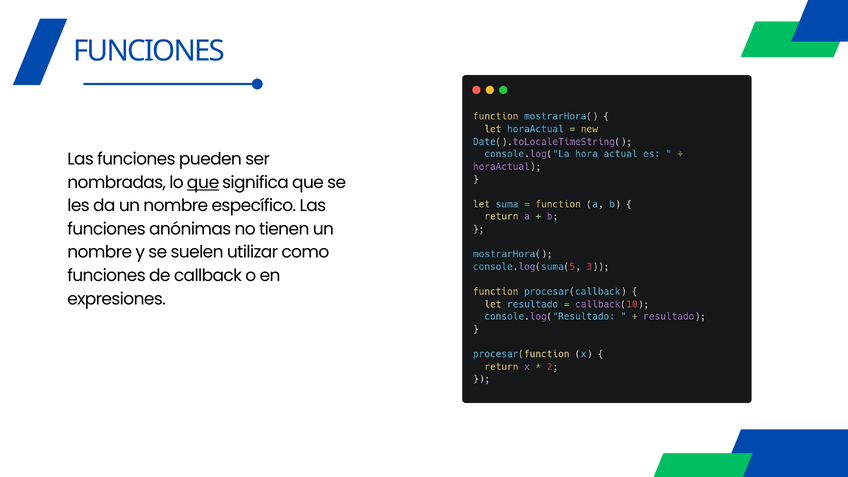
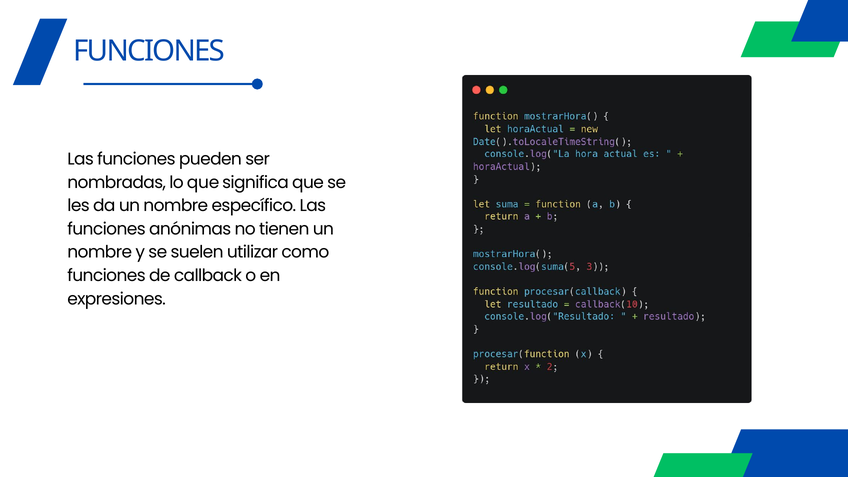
que underline: present -> none (203, 183)
